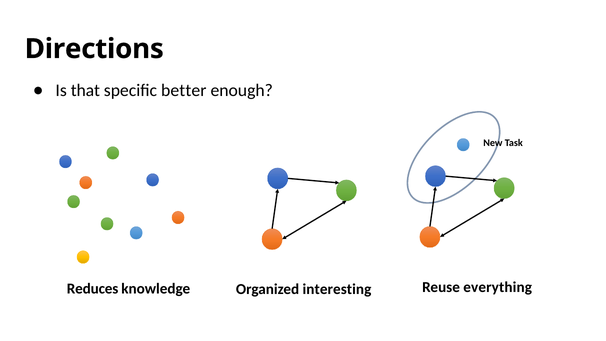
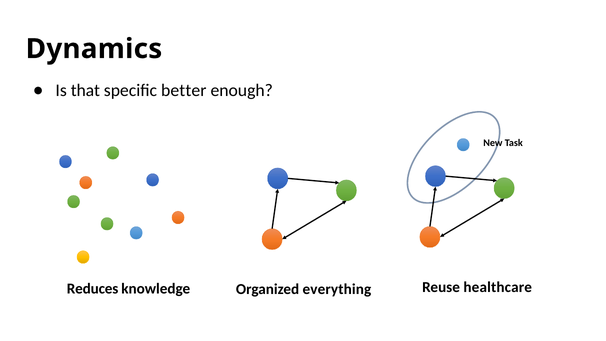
Directions: Directions -> Dynamics (94, 49)
interesting: interesting -> everything (337, 289)
everything: everything -> healthcare (498, 287)
